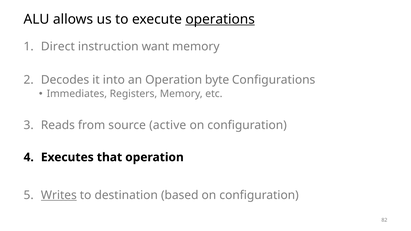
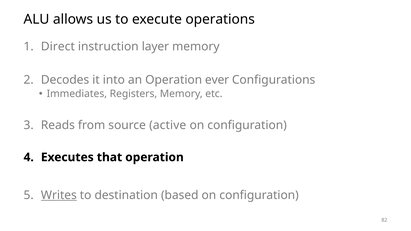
operations underline: present -> none (220, 19)
want: want -> layer (155, 46)
byte: byte -> ever (217, 80)
